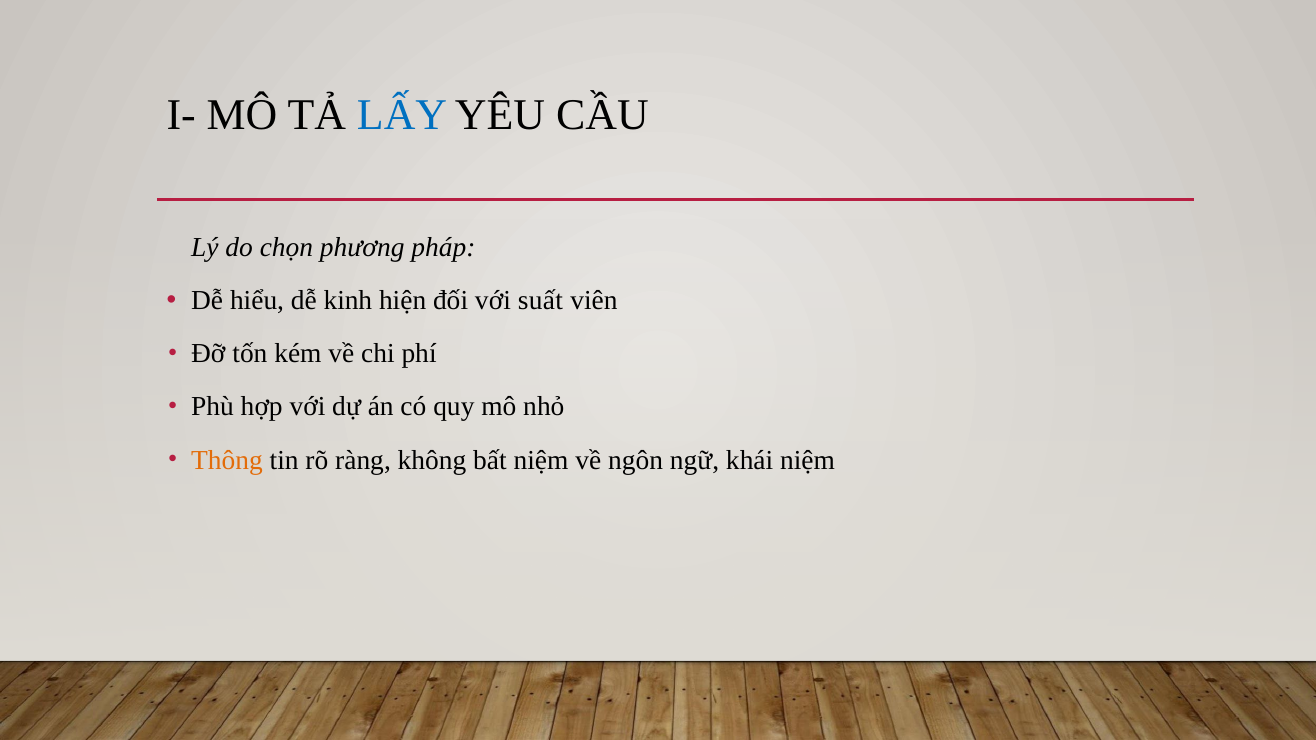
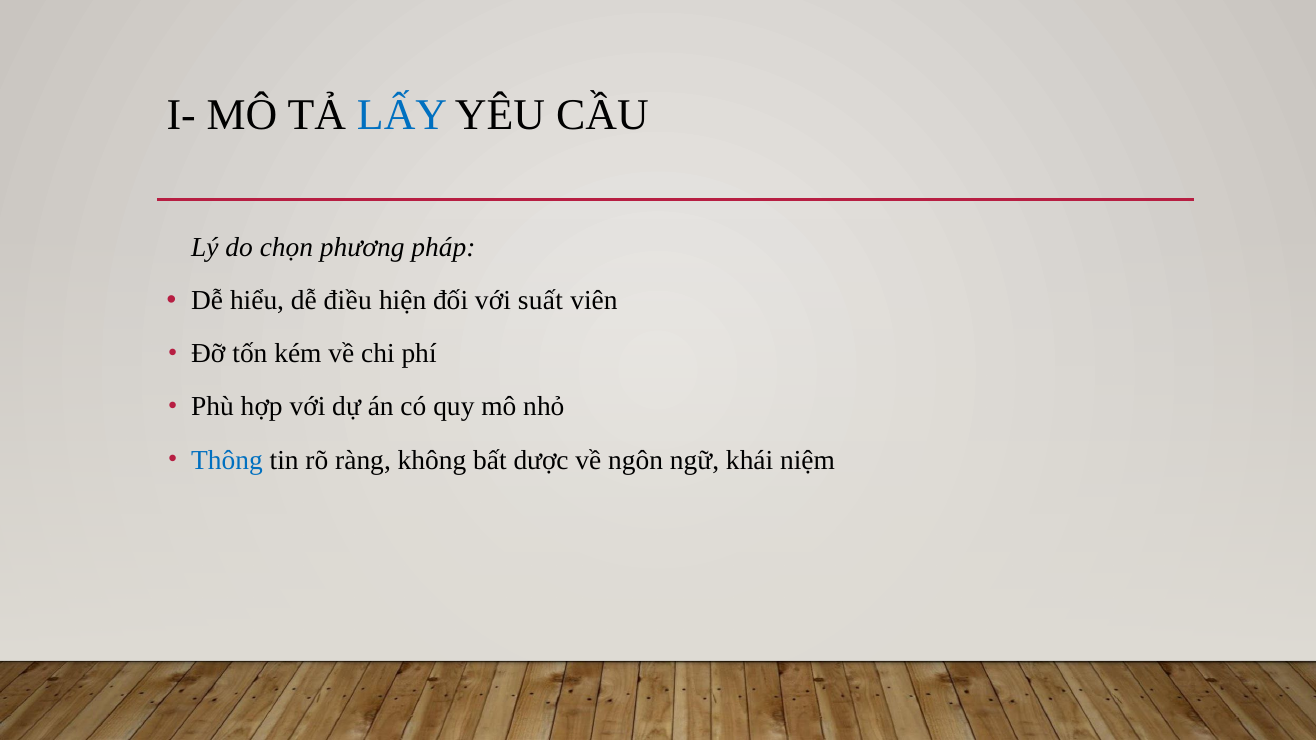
kinh: kinh -> điều (348, 301)
Thông colour: orange -> blue (227, 460)
bất niệm: niệm -> dược (541, 460)
